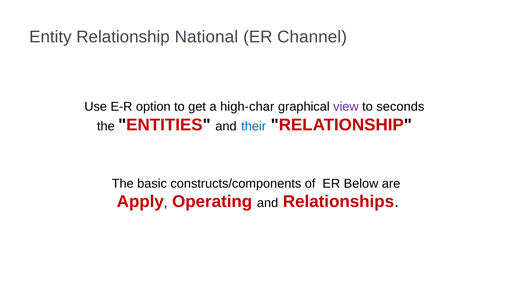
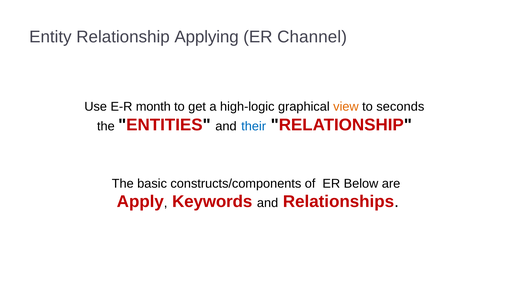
National: National -> Applying (207, 37)
option: option -> month (153, 107)
high-char: high-char -> high-logic (247, 107)
view colour: purple -> orange (346, 107)
Operating: Operating -> Keywords (212, 202)
